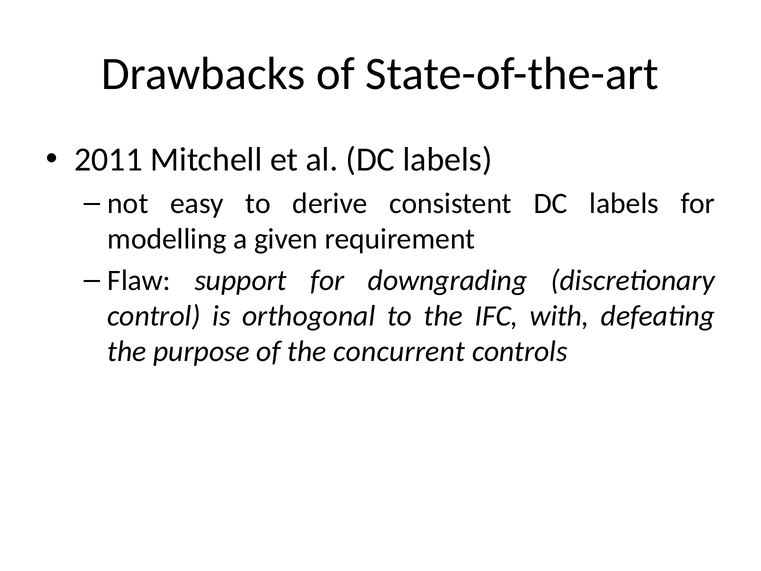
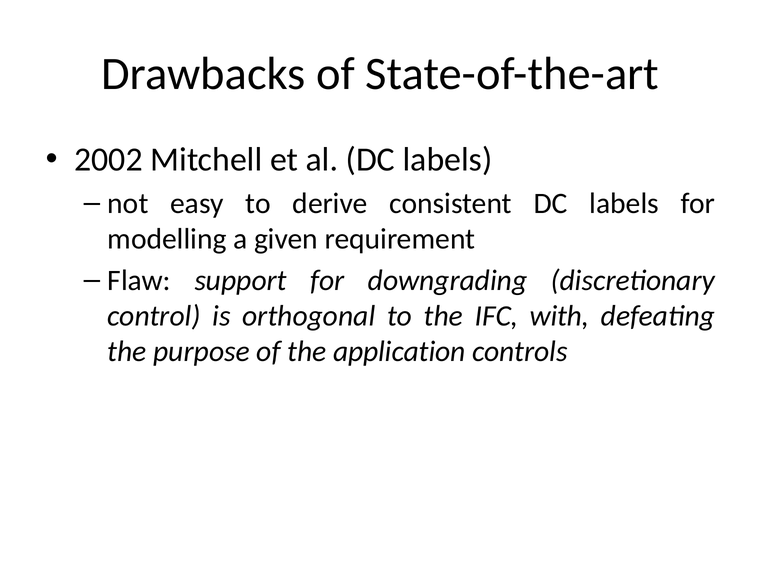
2011: 2011 -> 2002 (108, 160)
concurrent: concurrent -> application (399, 351)
